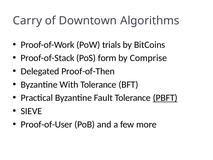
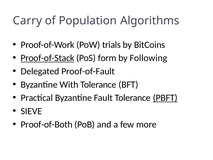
Downtown: Downtown -> Population (88, 21)
Proof-of-Stack underline: none -> present (47, 58)
Comprise: Comprise -> Following (148, 58)
Proof-of-Then: Proof-of-Then -> Proof-of-Fault (88, 71)
Proof-of-User: Proof-of-User -> Proof-of-Both (47, 124)
